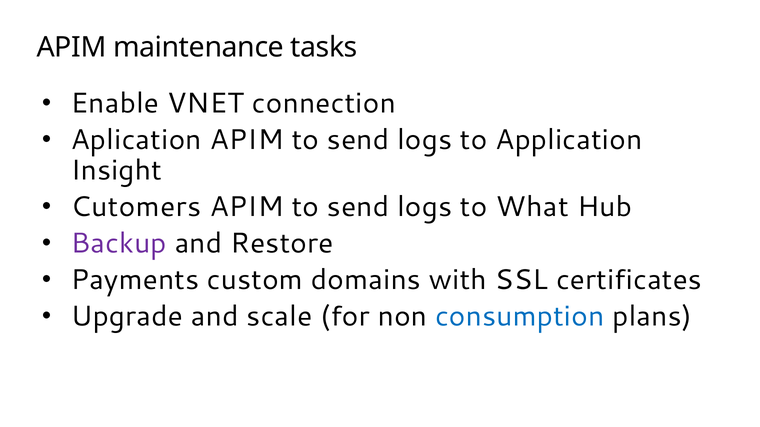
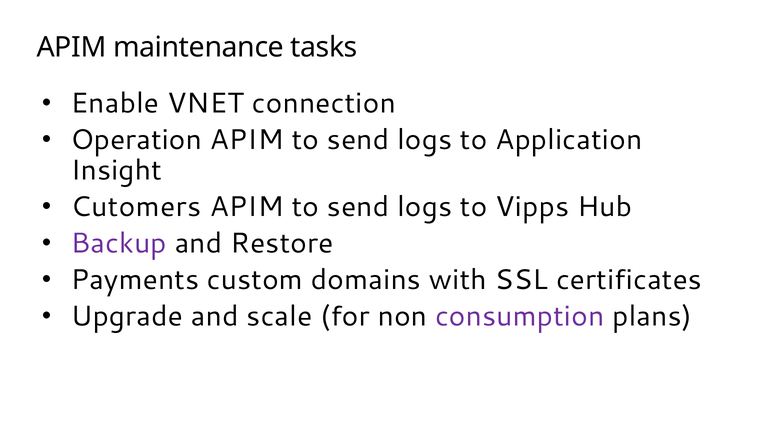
Aplication: Aplication -> Operation (136, 140)
What: What -> Vipps (532, 207)
consumption colour: blue -> purple (520, 317)
